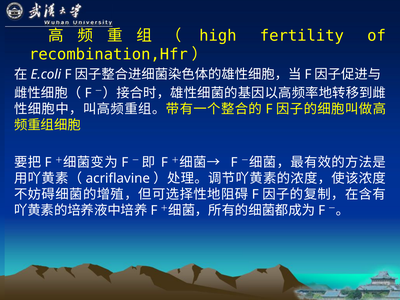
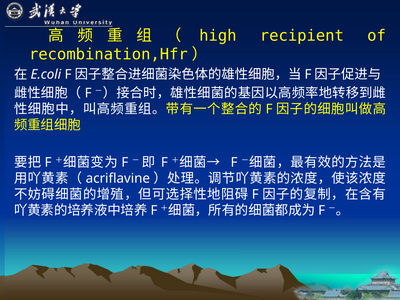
fertility: fertility -> recipient (302, 36)
